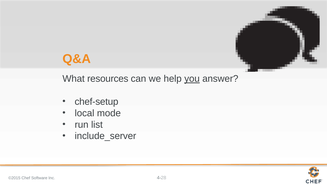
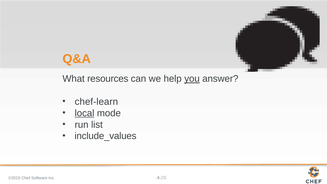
chef-setup: chef-setup -> chef-learn (96, 102)
local underline: none -> present (85, 113)
include_server: include_server -> include_values (106, 136)
